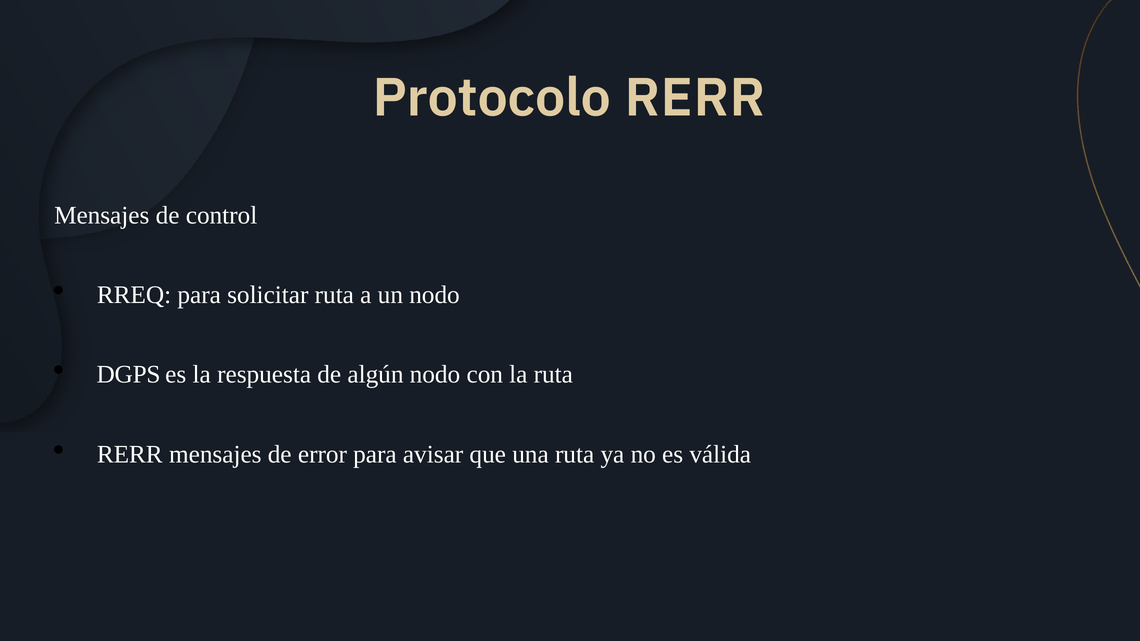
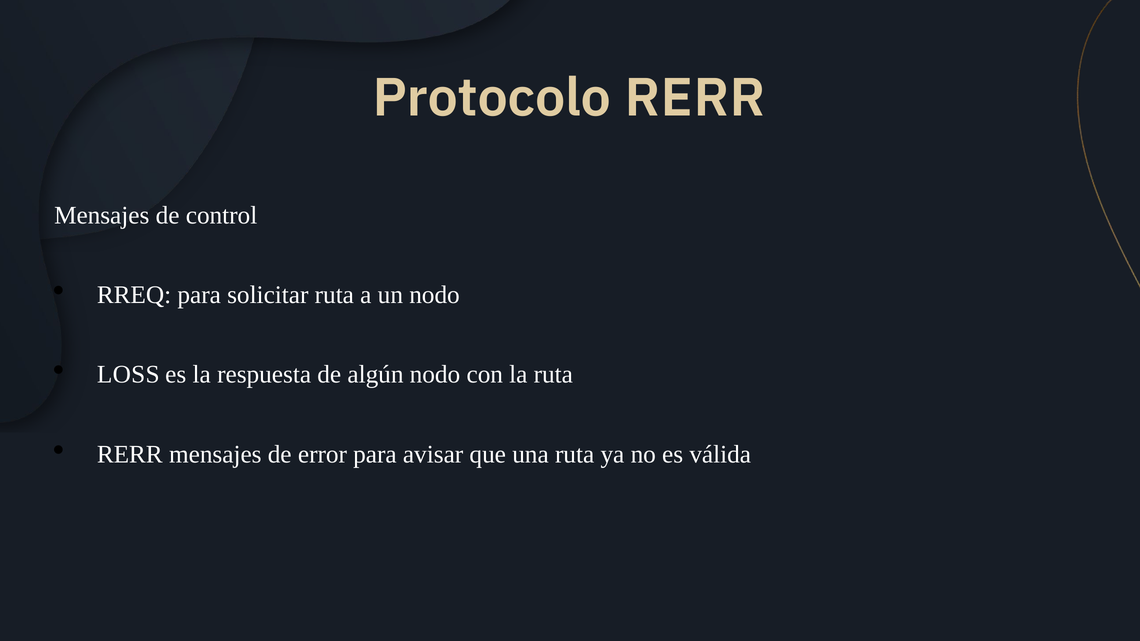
DGPS: DGPS -> LOSS (128, 375)
